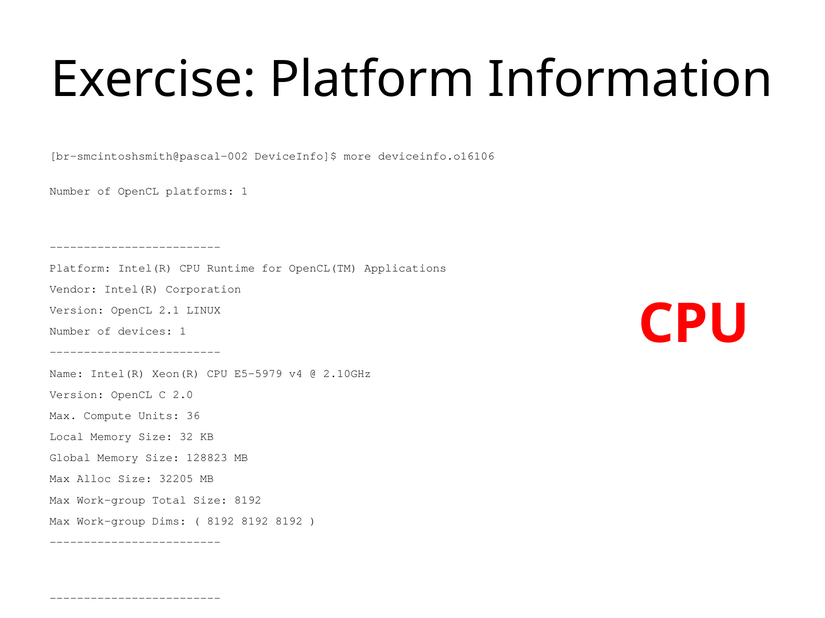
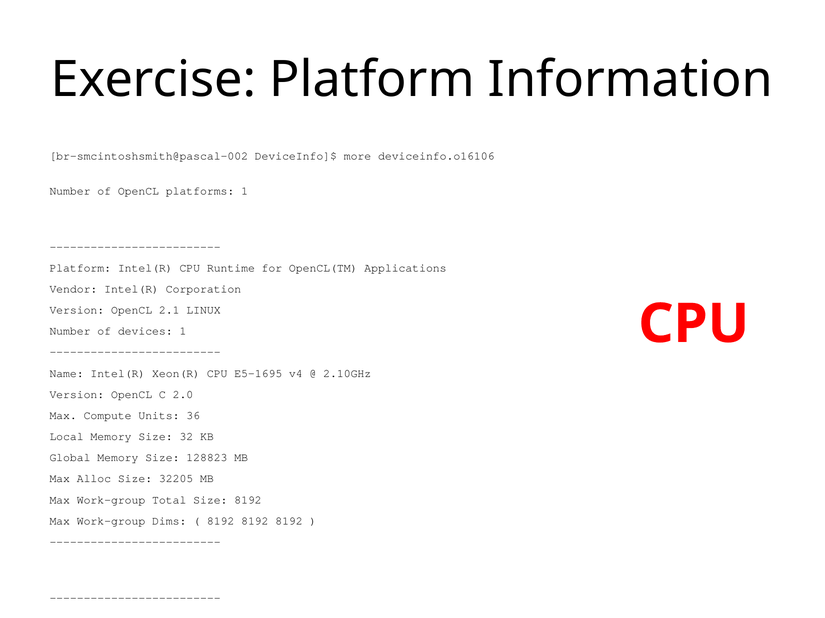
E5-5979: E5-5979 -> E5-1695 (258, 374)
